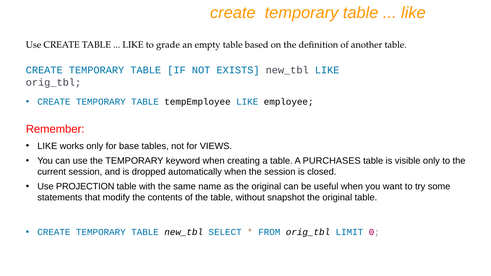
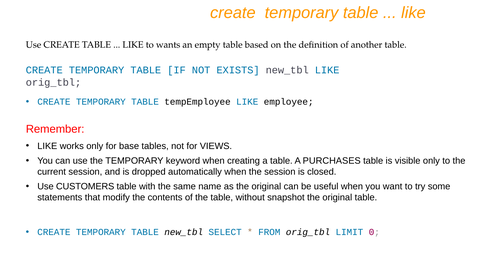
grade: grade -> wants (168, 45)
PROJECTION: PROJECTION -> CUSTOMERS (85, 187)
